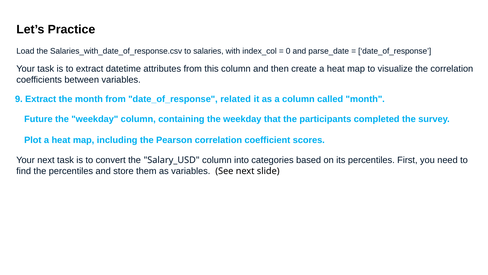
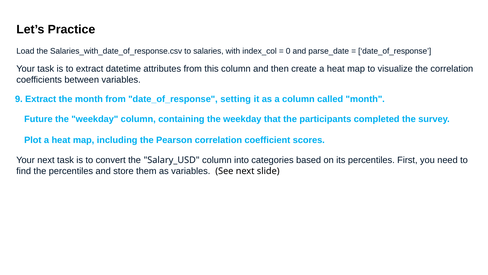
related: related -> setting (236, 99)
